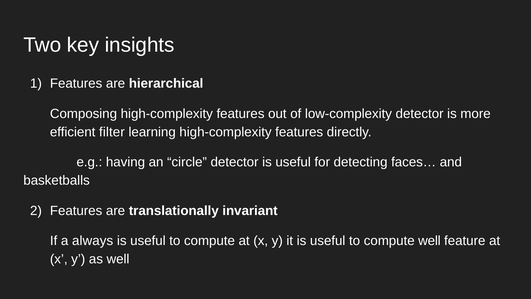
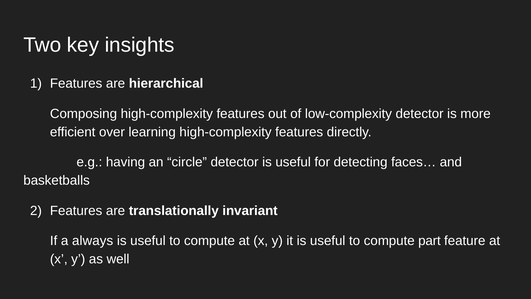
filter: filter -> over (112, 132)
compute well: well -> part (429, 241)
